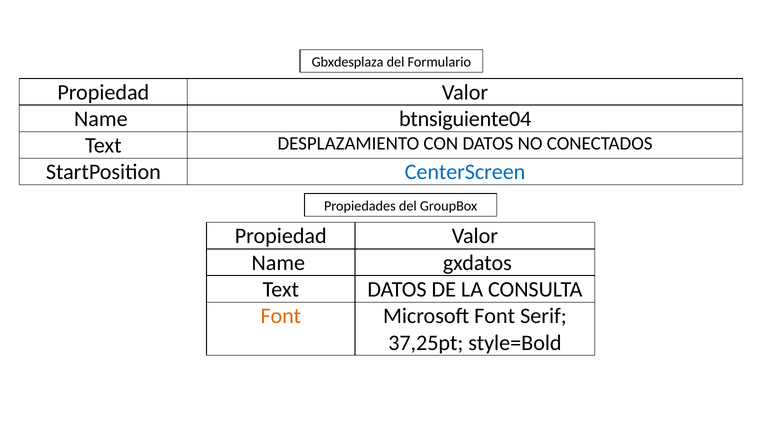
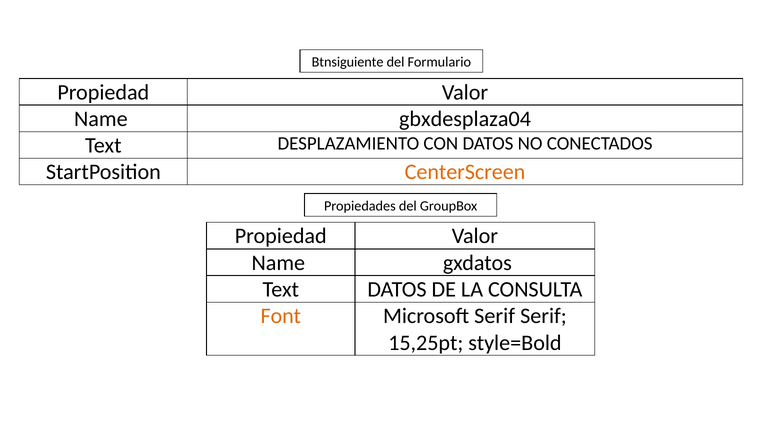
Gbxdesplaza: Gbxdesplaza -> Btnsiguiente (348, 62)
btnsiguiente04: btnsiguiente04 -> gbxdesplaza04 (465, 119)
CenterScreen colour: blue -> orange (465, 172)
Microsoft Font: Font -> Serif (495, 316)
37,25pt: 37,25pt -> 15,25pt (426, 343)
